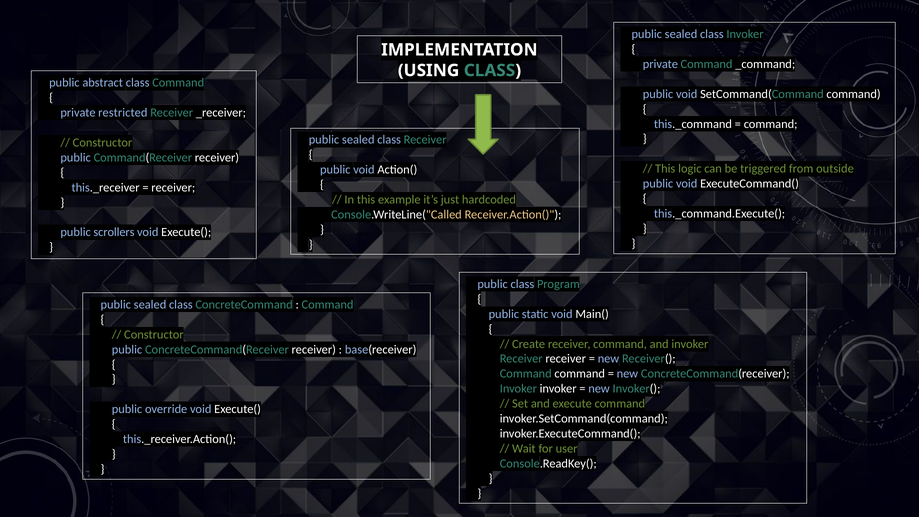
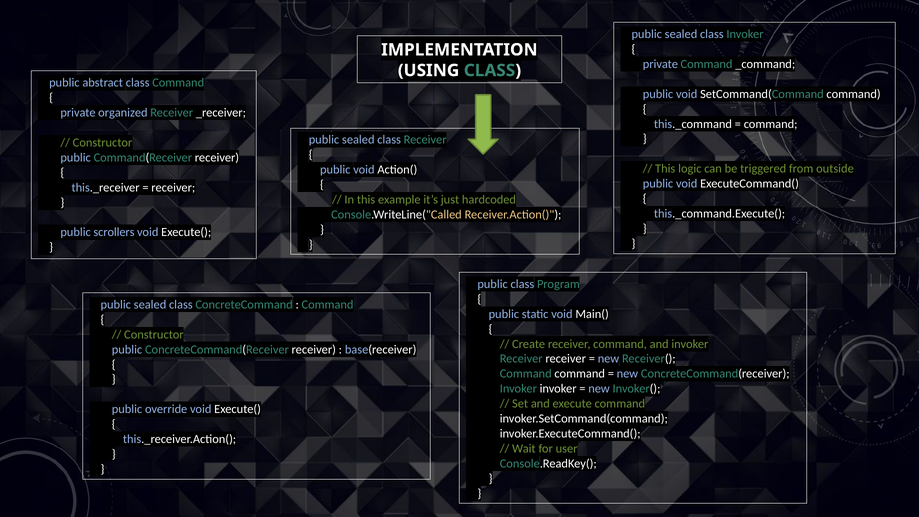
restricted: restricted -> organized (123, 113)
